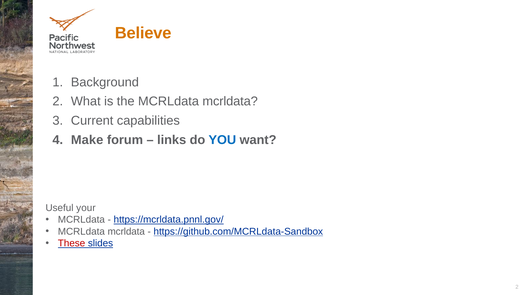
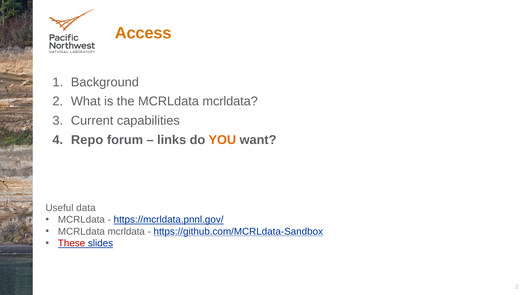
Believe: Believe -> Access (143, 33)
Make: Make -> Repo (87, 140)
YOU colour: blue -> orange (222, 140)
your: your -> data (86, 208)
